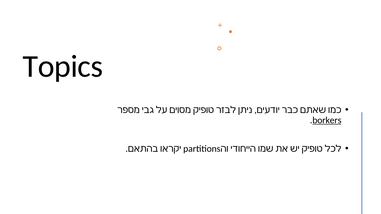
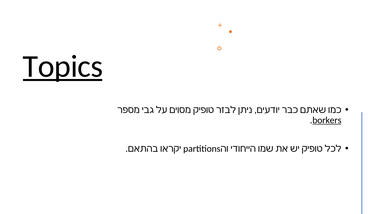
Topics underline: none -> present (63, 66)
